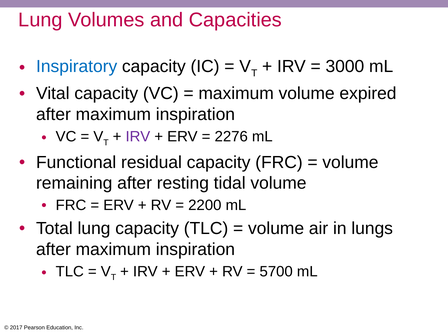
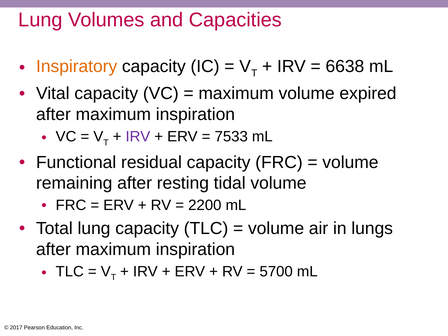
Inspiratory colour: blue -> orange (77, 66)
3000: 3000 -> 6638 (345, 66)
2276: 2276 -> 7533 (231, 137)
